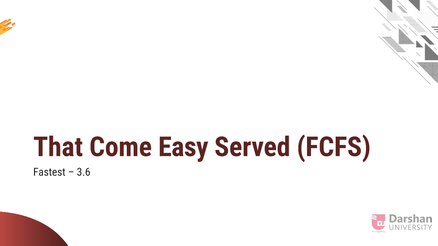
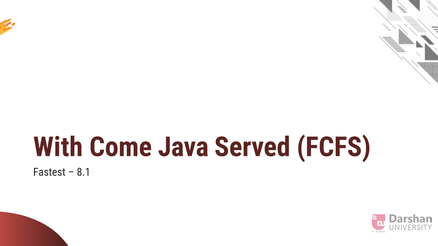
That: That -> With (58, 147)
Easy: Easy -> Java (183, 147)
3.6: 3.6 -> 8.1 (84, 172)
